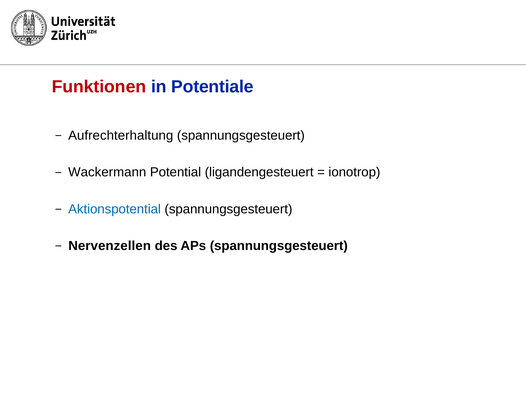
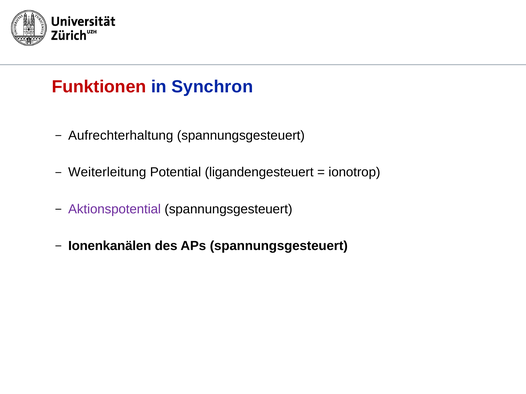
Potentiale: Potentiale -> Synchron (212, 87)
Wackermann: Wackermann -> Weiterleitung (107, 172)
Aktionspotential colour: blue -> purple (115, 209)
Nervenzellen: Nervenzellen -> Ionenkanälen (110, 246)
